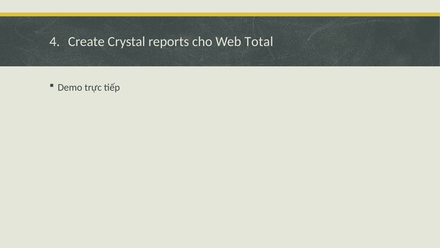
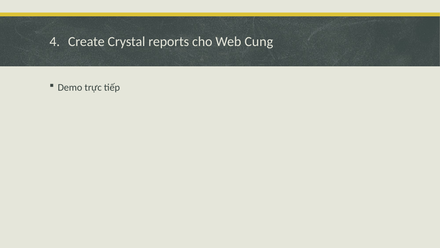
Total: Total -> Cung (259, 42)
